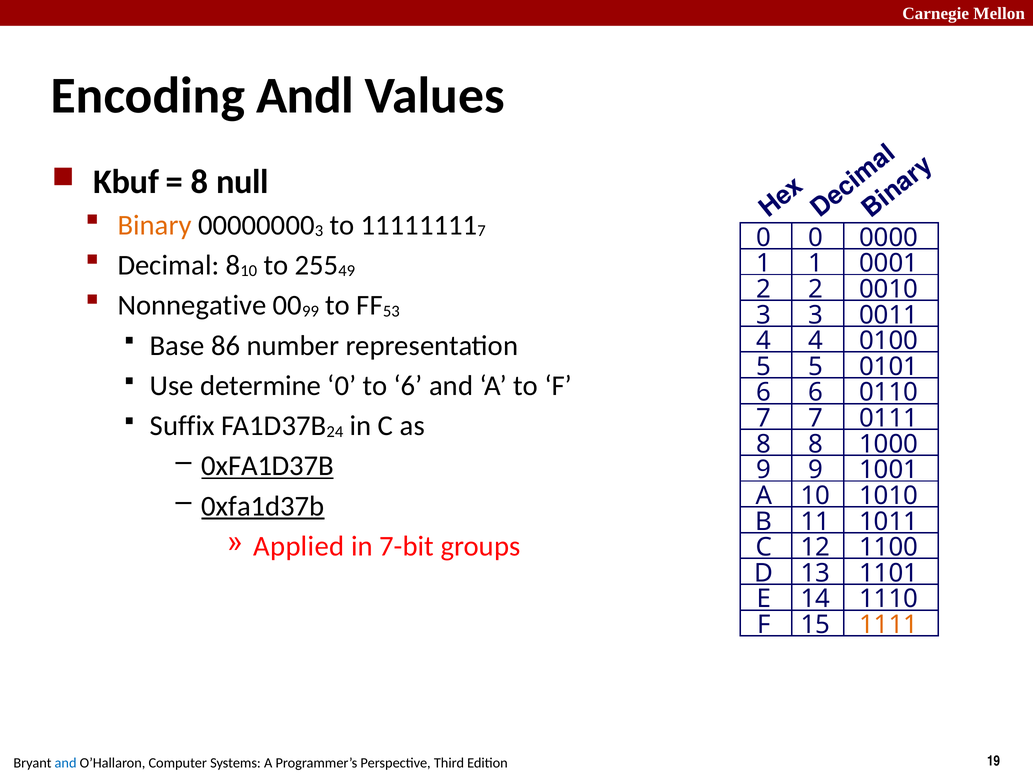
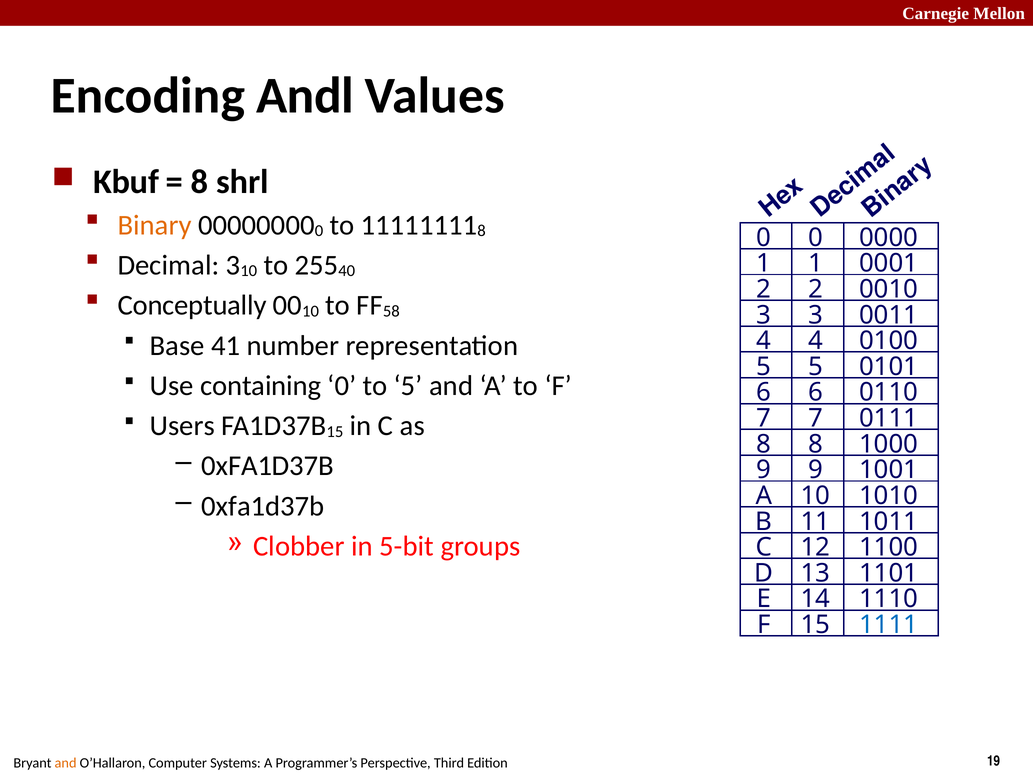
null: null -> shrl (242, 182)
3: 3 -> 0 (319, 231)
7: 7 -> 8 (482, 231)
Decimal 8: 8 -> 3 (233, 266)
49: 49 -> 40 (347, 271)
Nonnegative: Nonnegative -> Conceptually (192, 306)
99: 99 -> 10 (311, 311)
53: 53 -> 58 (391, 311)
86: 86 -> 41 (226, 346)
determine: determine -> containing (261, 386)
to 6: 6 -> 5 (408, 386)
Suffix: Suffix -> Users (182, 426)
24: 24 -> 15 (335, 432)
0xFA1D37B underline: present -> none (268, 466)
0xfa1d37b underline: present -> none (263, 507)
Applied: Applied -> Clobber (299, 547)
7-bit: 7-bit -> 5-bit (407, 547)
1111 colour: orange -> blue (889, 625)
and colour: blue -> orange (66, 764)
